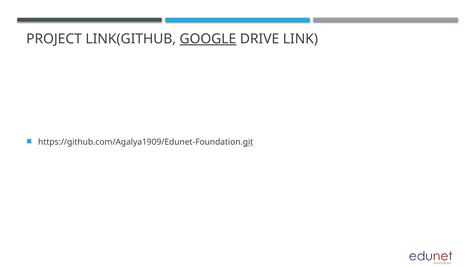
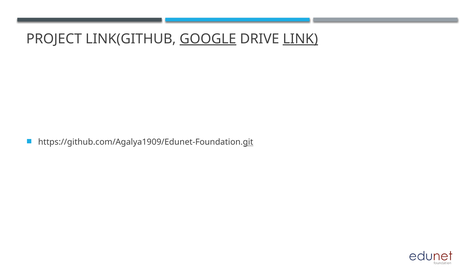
LINK underline: none -> present (300, 39)
